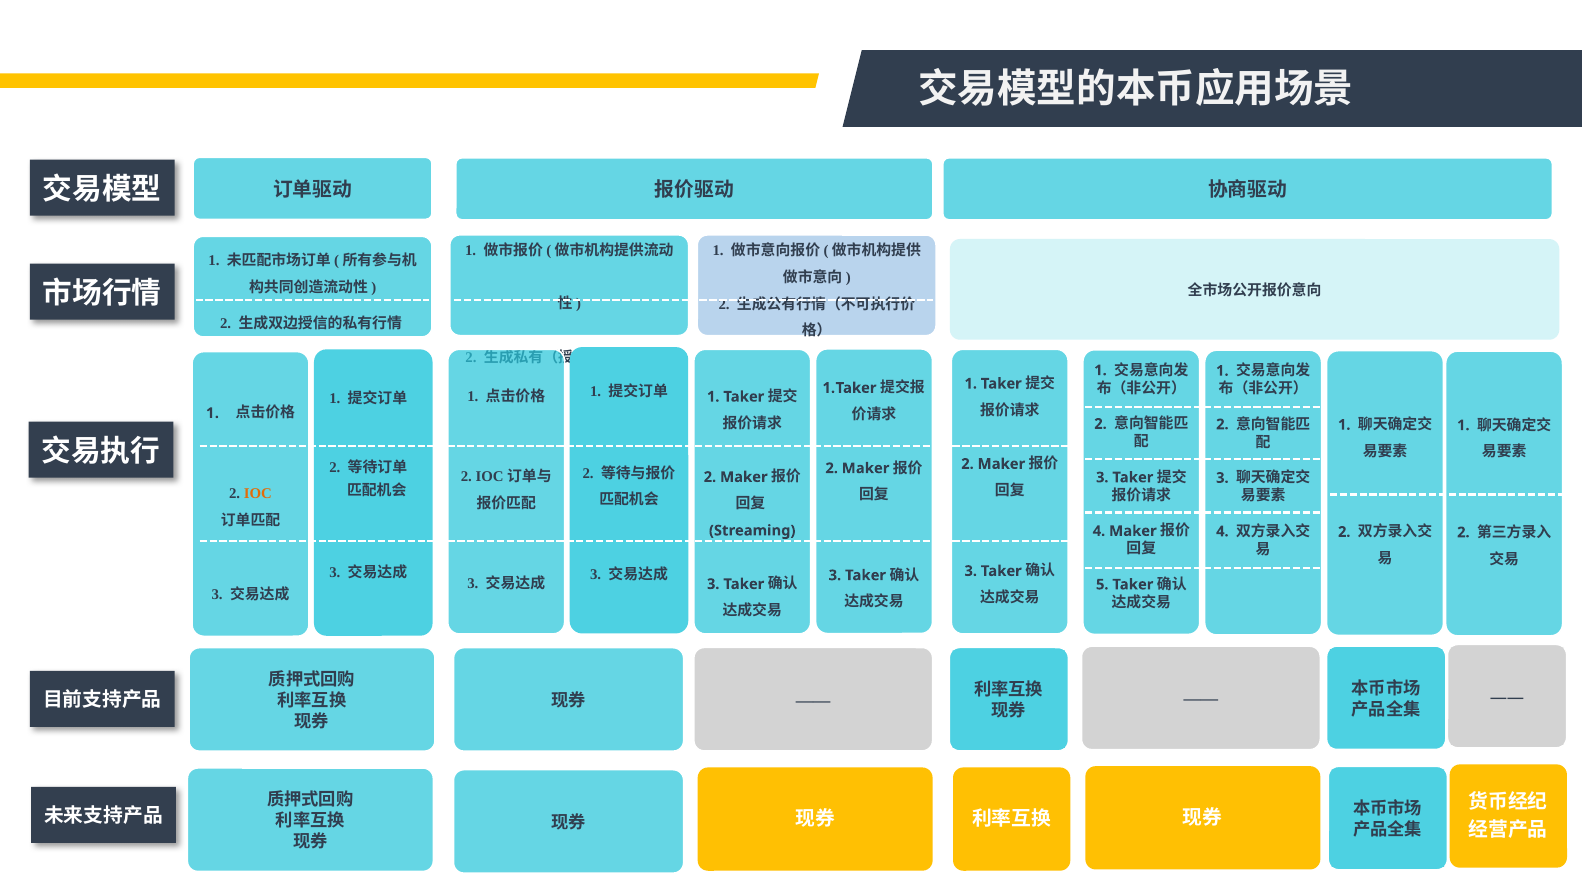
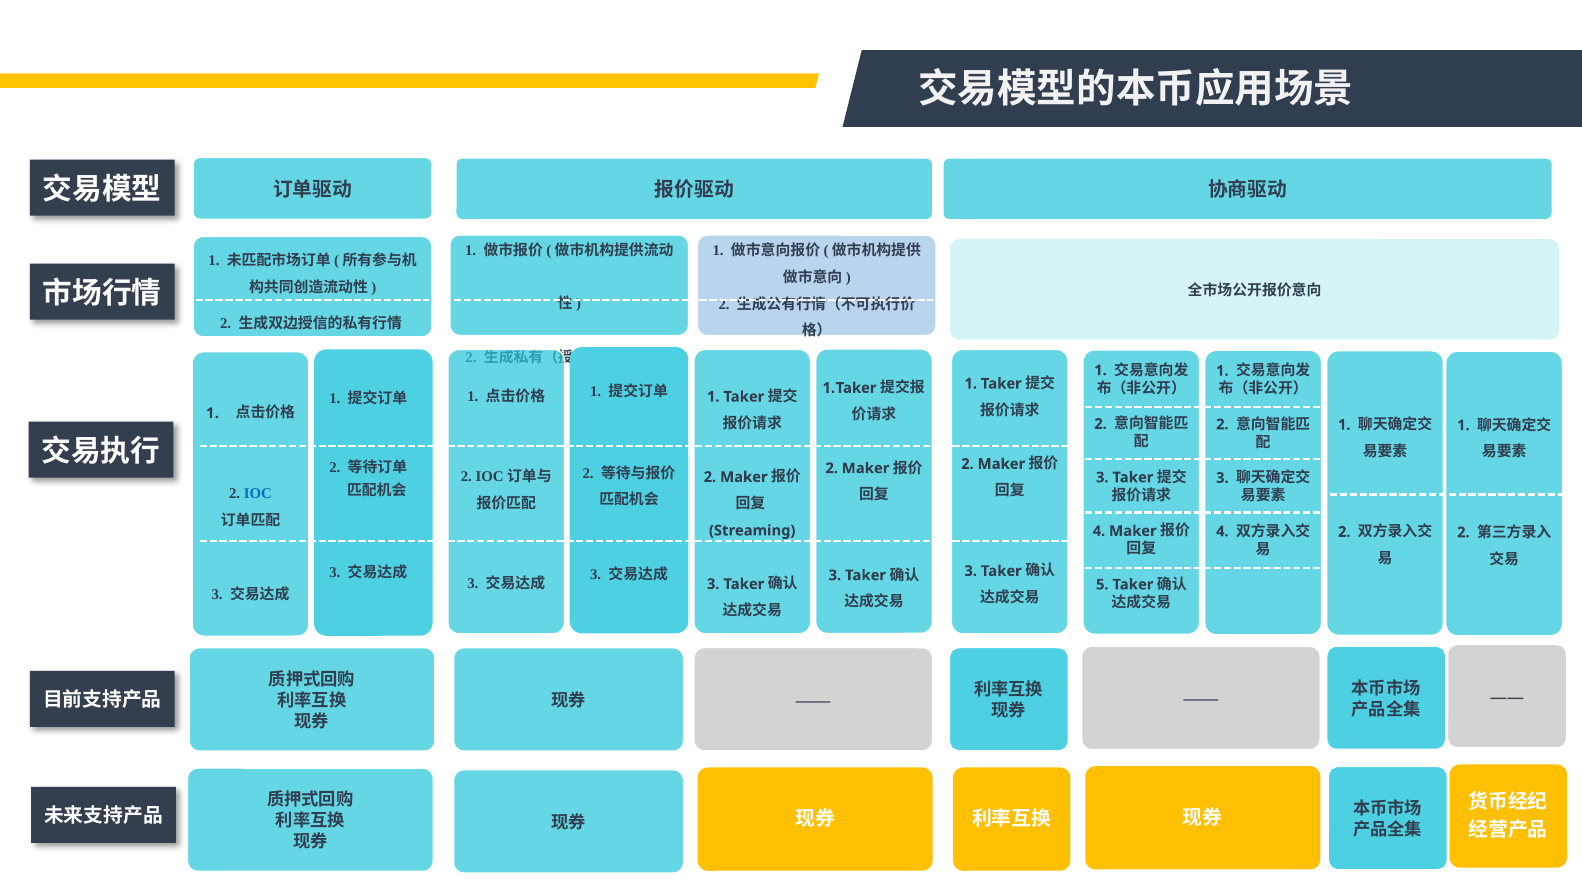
IOC colour: orange -> blue (258, 493)
